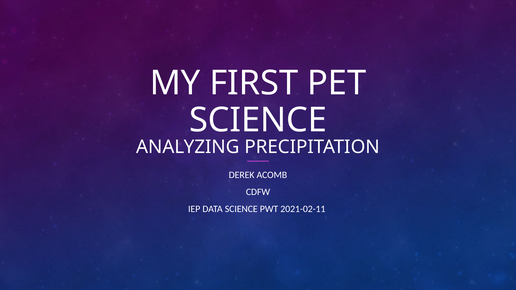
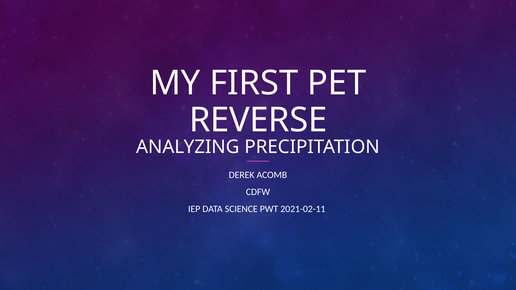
SCIENCE: SCIENCE -> REVERSE (258, 120)
